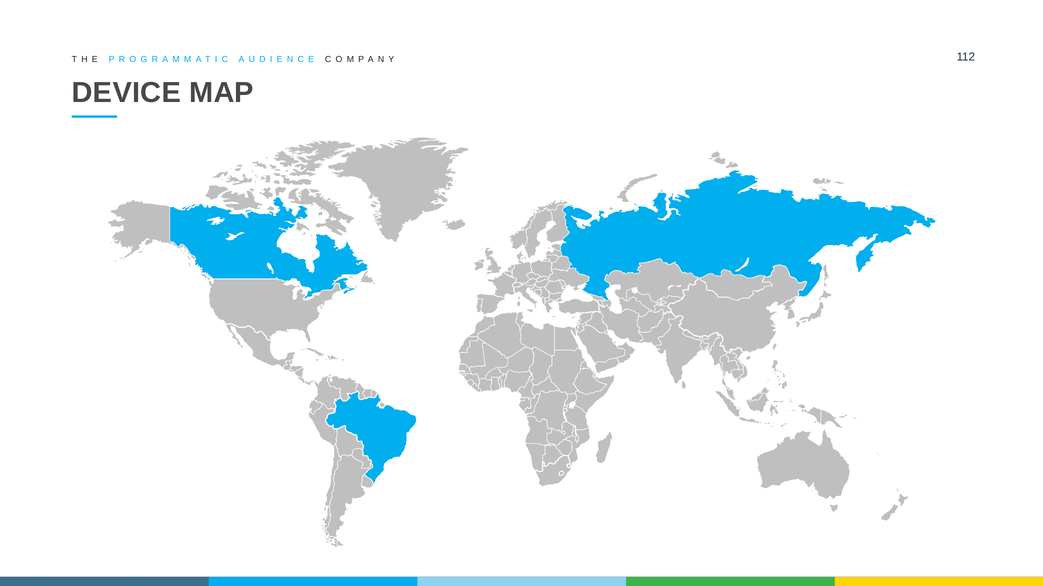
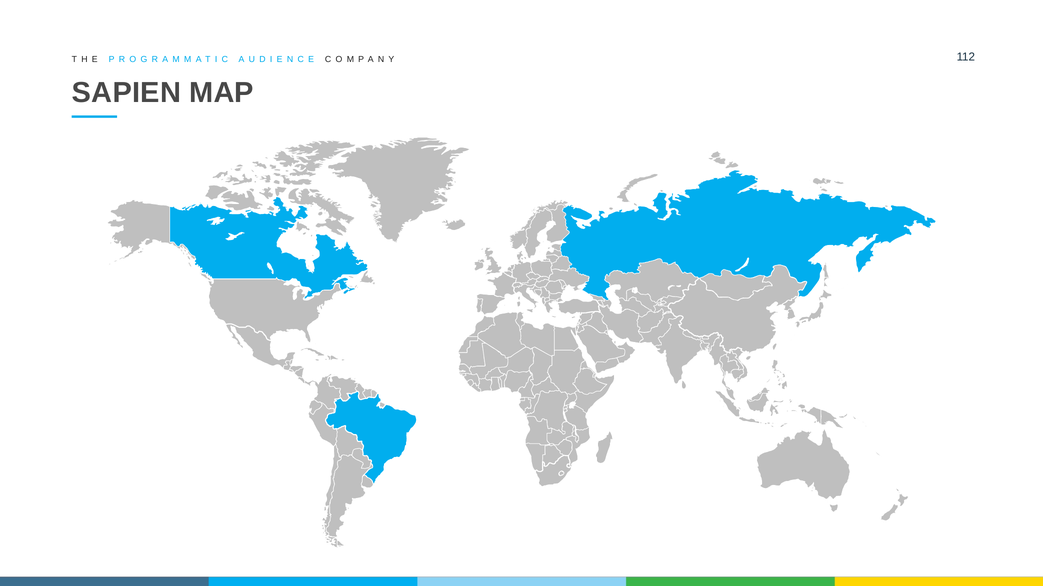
DEVICE: DEVICE -> SAPIEN (126, 93)
